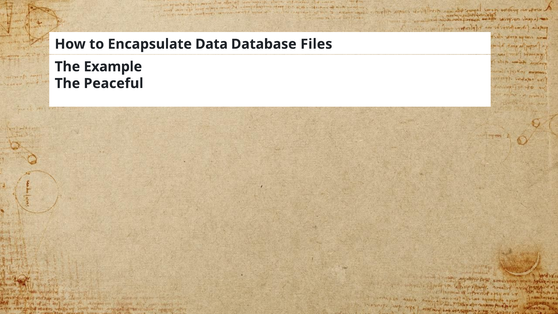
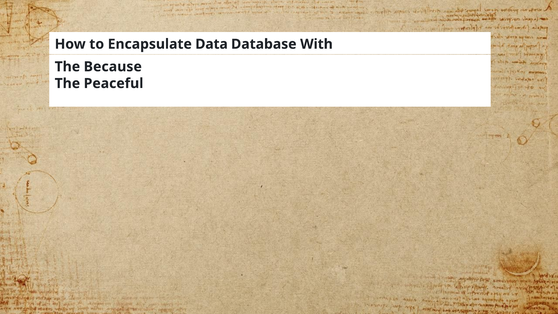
Files: Files -> With (316, 44)
Example: Example -> Because (113, 67)
